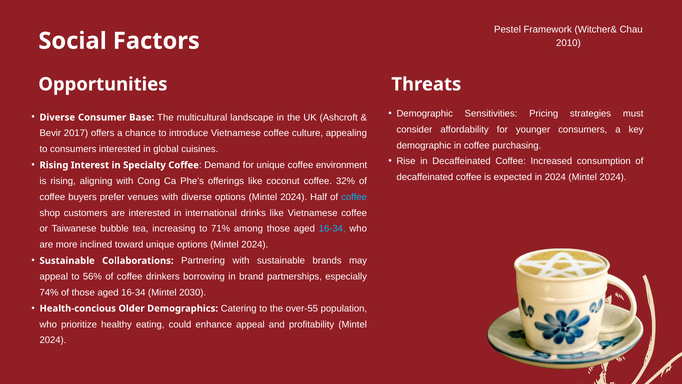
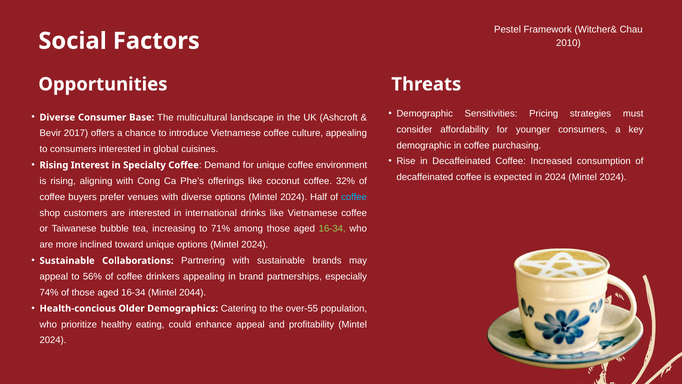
16-34 colour: light blue -> light green (332, 229)
drinkers borrowing: borrowing -> appealing (204, 276)
2030: 2030 -> 2044 (193, 292)
